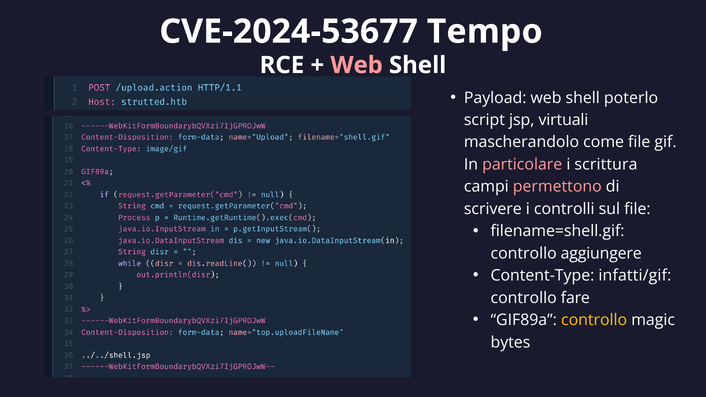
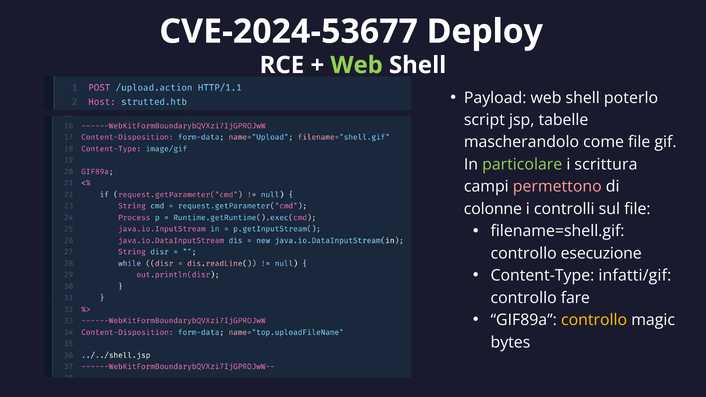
Tempo: Tempo -> Deploy (485, 32)
Web colour: pink -> light green (357, 65)
virtuali: virtuali -> tabelle (563, 120)
particolare colour: pink -> light green (522, 165)
scrivere: scrivere -> colonne (493, 209)
aggiungere: aggiungere -> esecuzione (601, 253)
